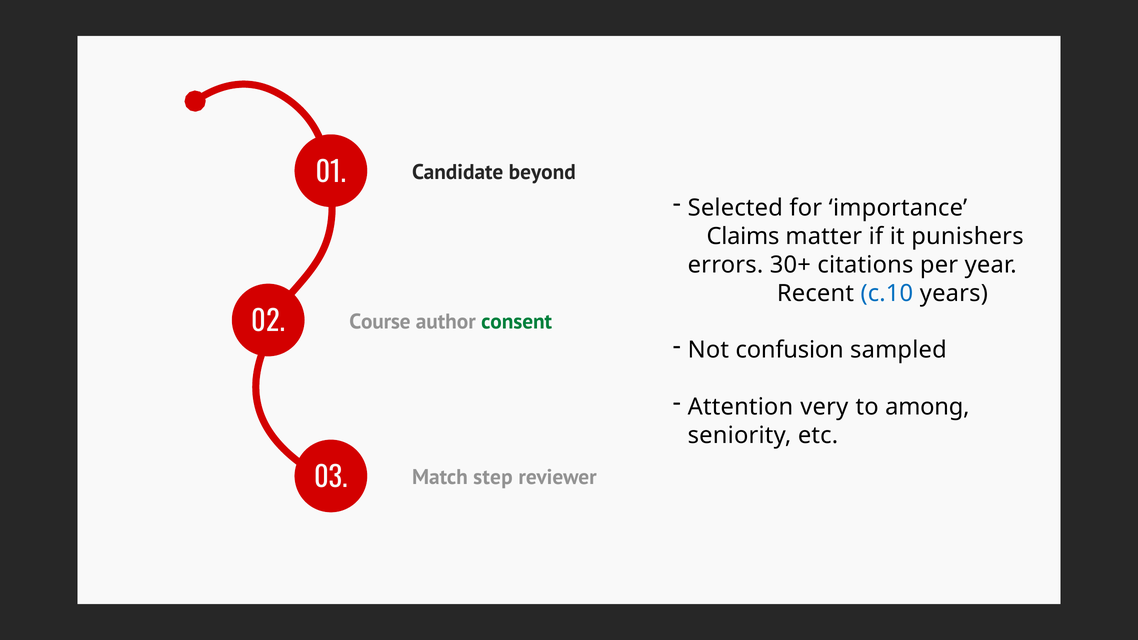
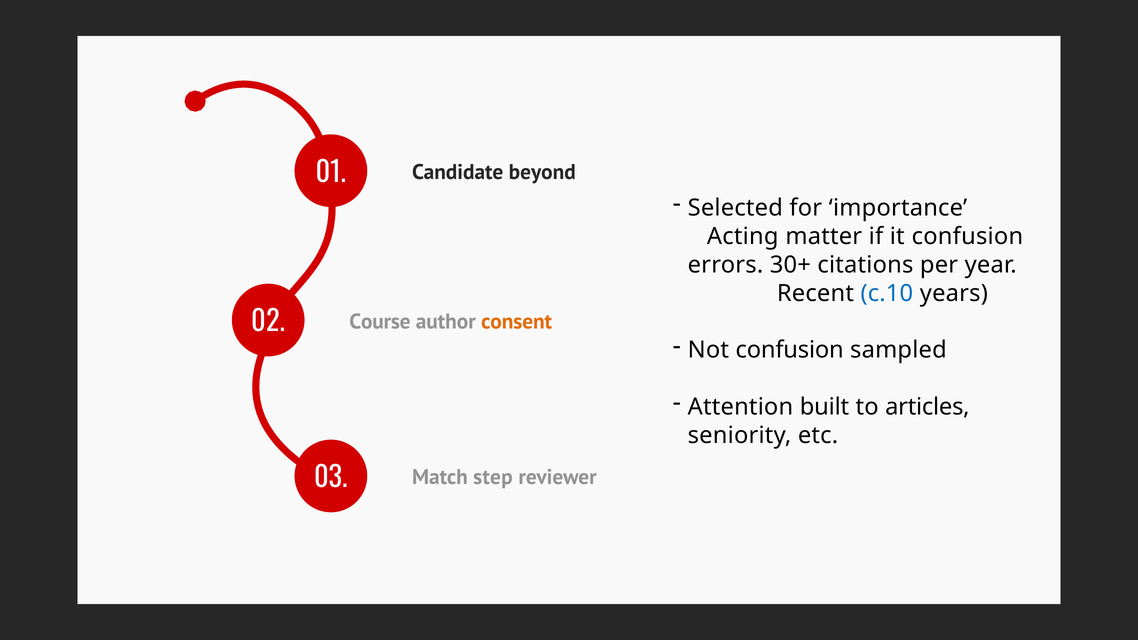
Claims: Claims -> Acting (743, 236)
it punishers: punishers -> confusion (967, 236)
consent colour: green -> orange (517, 322)
very: very -> built (824, 407)
among: among -> articles (927, 407)
